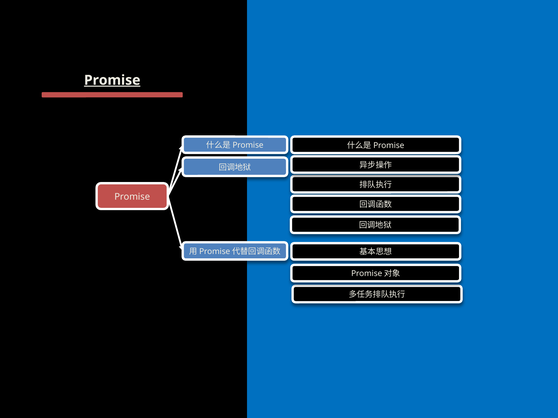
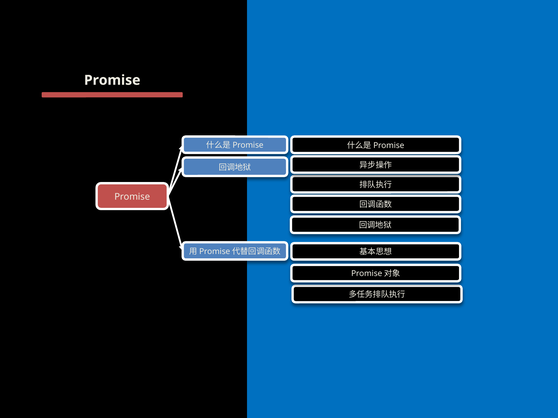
Promise underline: present -> none (112, 80)
